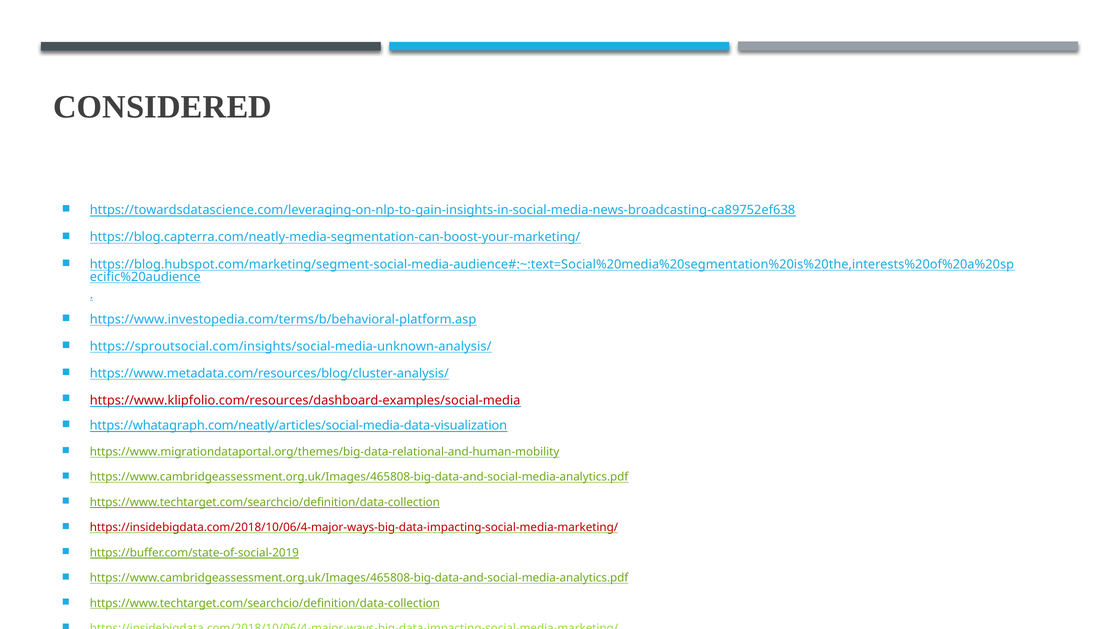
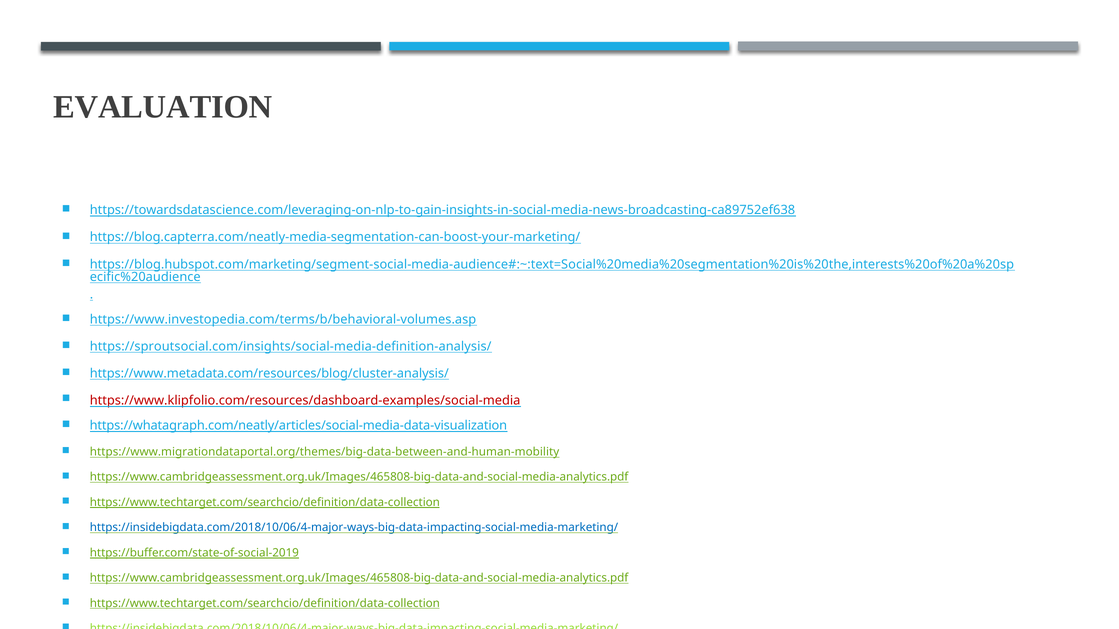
CONSIDERED: CONSIDERED -> EVALUATION (163, 107)
https://www.investopedia.com/terms/b/behavioral-platform.asp: https://www.investopedia.com/terms/b/behavioral-platform.asp -> https://www.investopedia.com/terms/b/behavioral-volumes.asp (283, 320)
https://sproutsocial.com/insights/social-media-unknown-analysis/: https://sproutsocial.com/insights/social-media-unknown-analysis/ -> https://sproutsocial.com/insights/social-media-definition-analysis/ (291, 347)
https://www.migrationdataportal.org/themes/big-data-relational-and-human-mobility: https://www.migrationdataportal.org/themes/big-data-relational-and-human-mobility -> https://www.migrationdataportal.org/themes/big-data-between-and-human-mobility (325, 452)
https://insidebigdata.com/2018/10/06/4-major-ways-big-data-impacting-social-media-marketing/ colour: red -> blue (354, 528)
